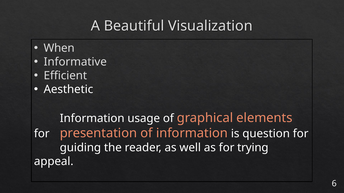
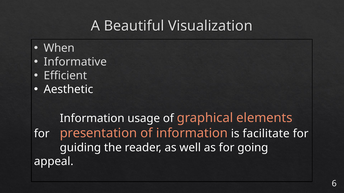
question: question -> facilitate (266, 134)
trying: trying -> going (253, 148)
